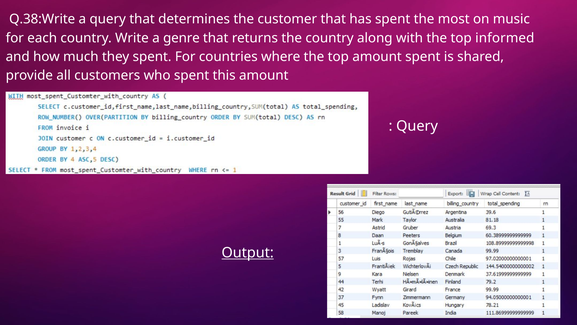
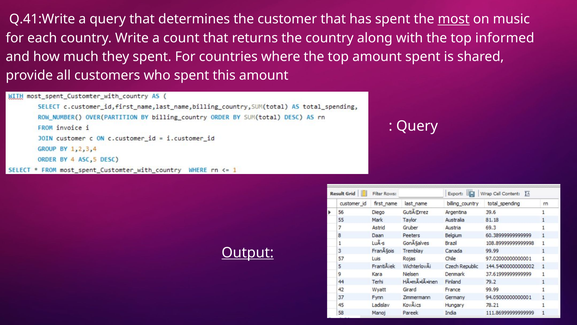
Q.38:Write: Q.38:Write -> Q.41:Write (42, 19)
most underline: none -> present (454, 19)
genre: genre -> count (181, 38)
